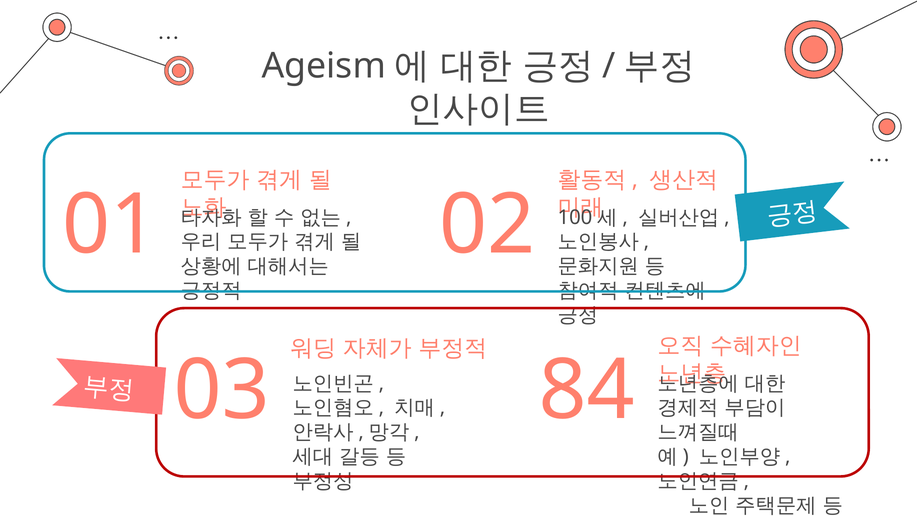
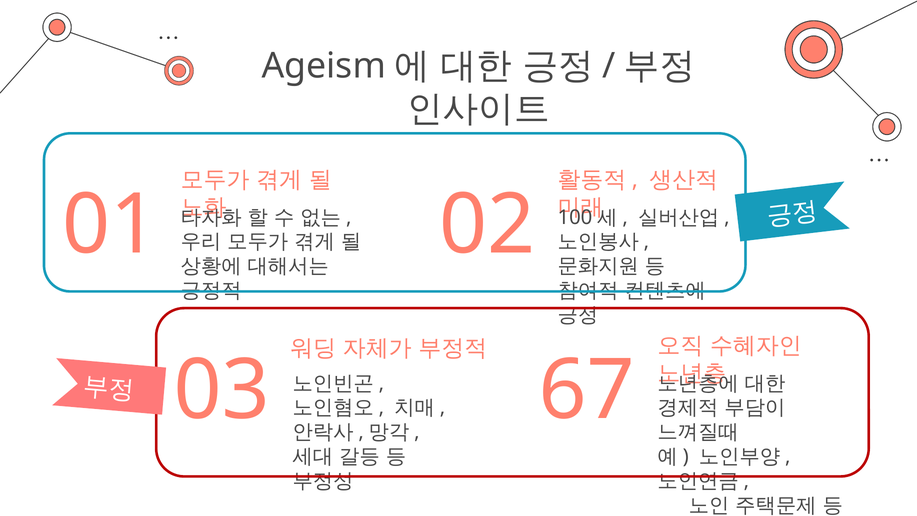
84: 84 -> 67 (587, 391)
